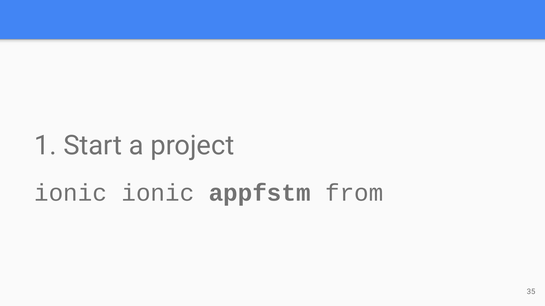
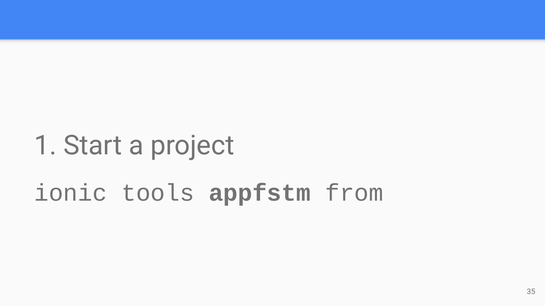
ionic ionic: ionic -> tools (158, 193)
